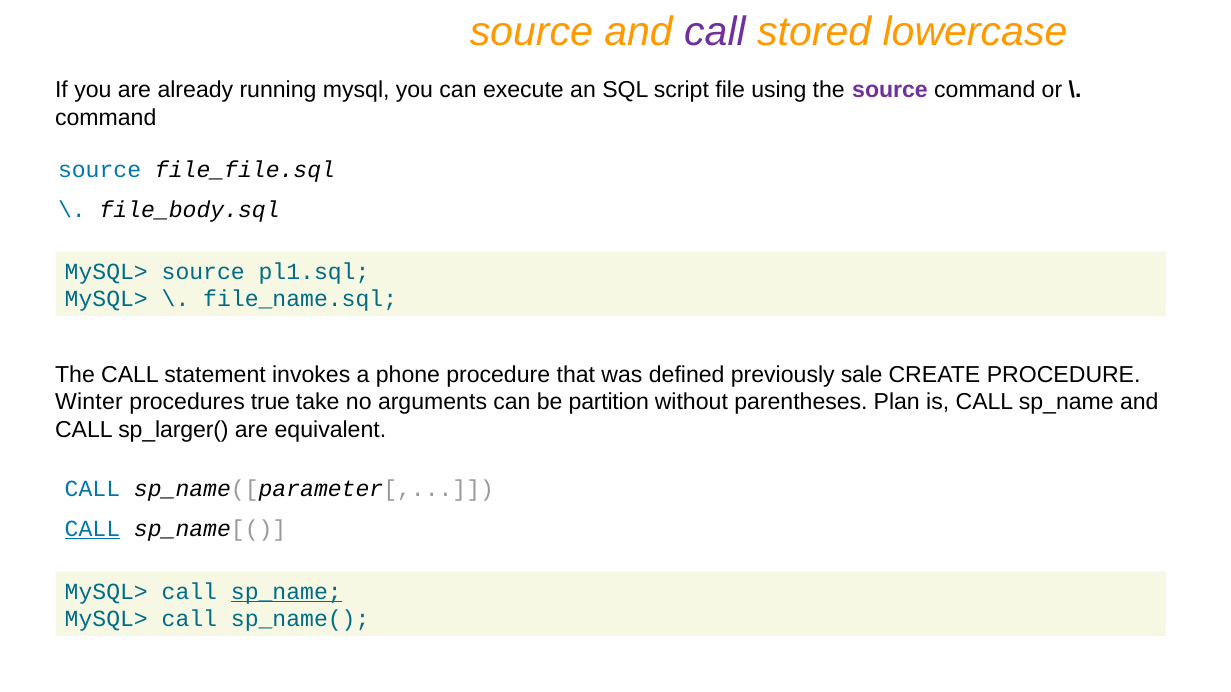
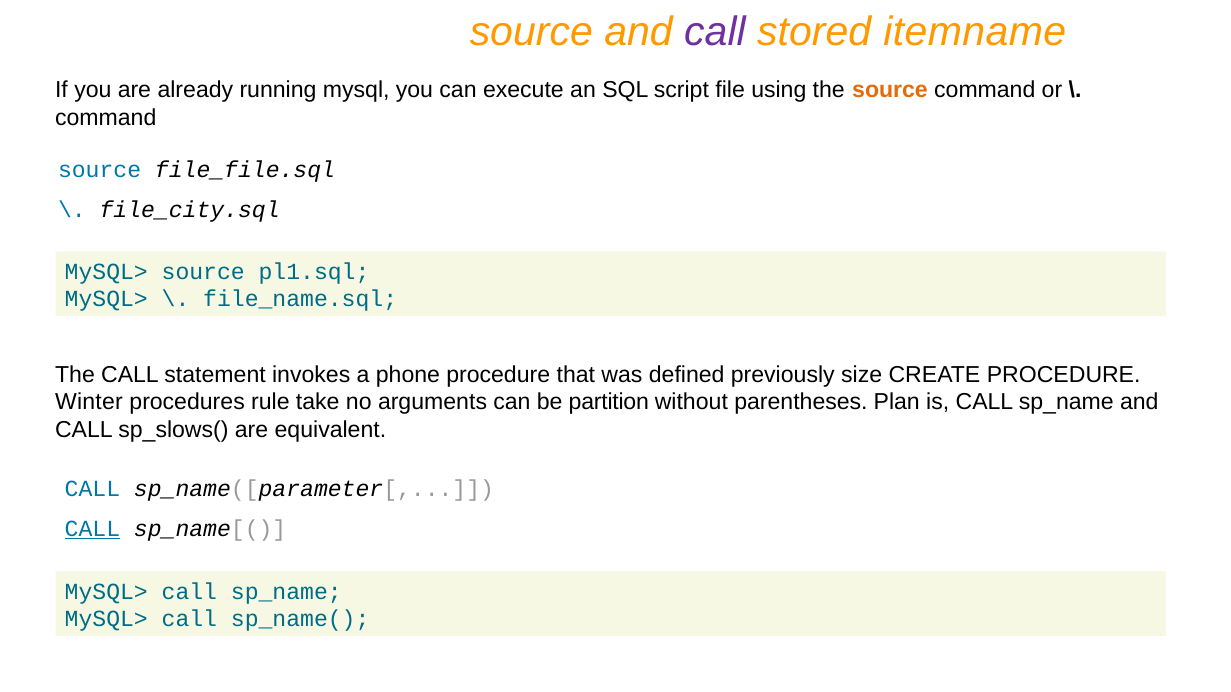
lowercase: lowercase -> itemname (975, 32)
source colour: purple -> orange (890, 90)
file_body.sql: file_body.sql -> file_city.sql (190, 210)
sale: sale -> size (862, 375)
true: true -> rule (270, 402)
sp_larger(: sp_larger( -> sp_slows( (173, 430)
sp_name underline: present -> none (286, 592)
